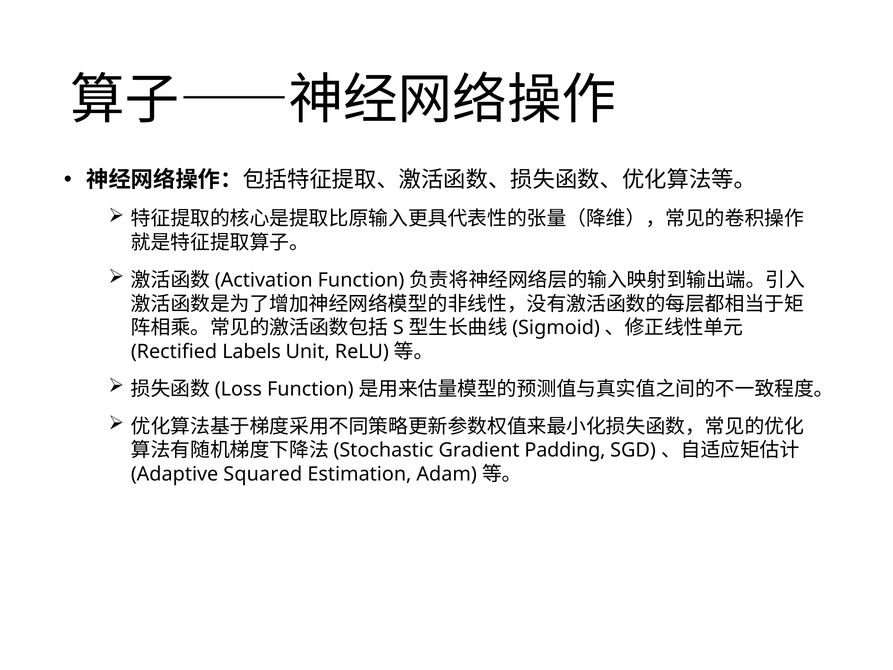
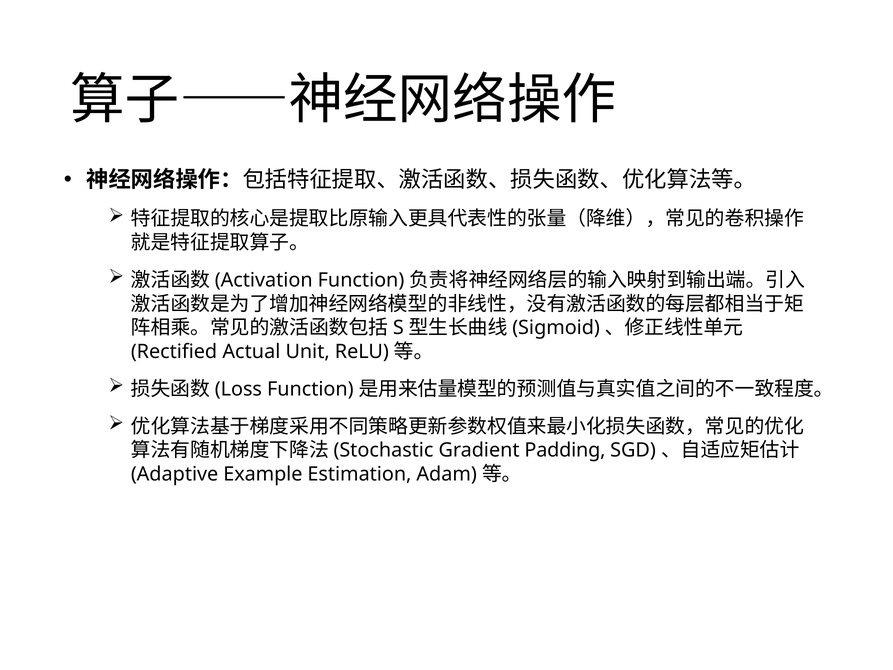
Labels: Labels -> Actual (251, 351)
Squared: Squared -> Example (263, 474)
